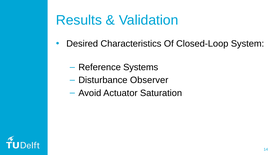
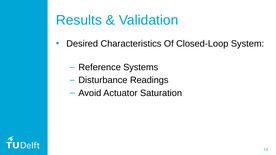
Observer: Observer -> Readings (149, 80)
